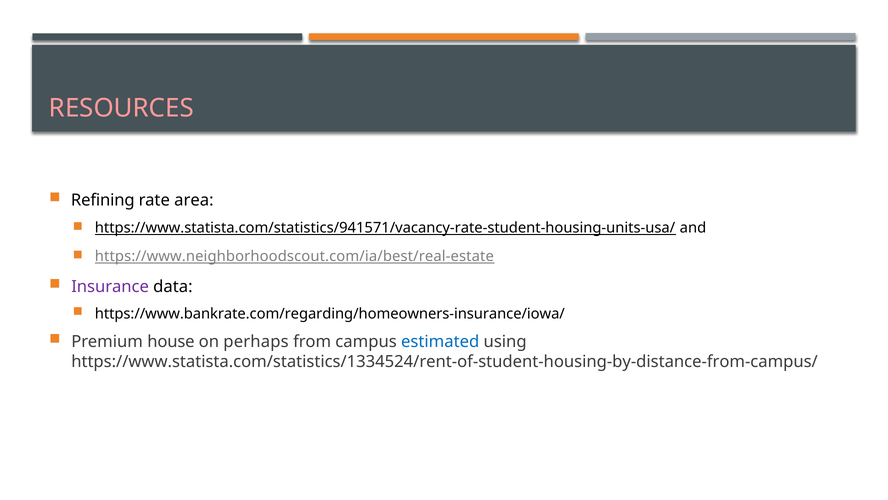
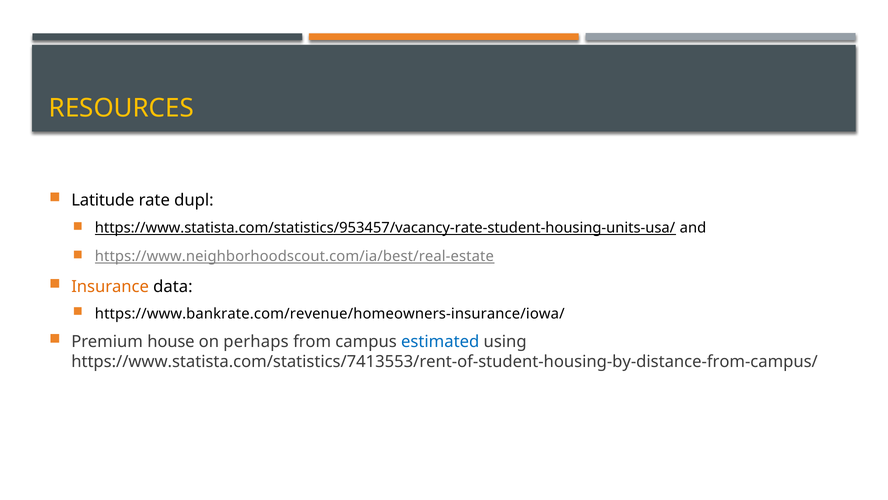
RESOURCES colour: pink -> yellow (121, 108)
Refining: Refining -> Latitude (103, 200)
area: area -> dupl (194, 200)
https://www.statista.com/statistics/941571/vacancy-rate-student-housing-units-usa/: https://www.statista.com/statistics/941571/vacancy-rate-student-housing-units-usa/ -> https://www.statista.com/statistics/953457/vacancy-rate-student-housing-units-usa/ (385, 227)
Insurance colour: purple -> orange (110, 286)
https://www.bankrate.com/regarding/homeowners-insurance/iowa/: https://www.bankrate.com/regarding/homeowners-insurance/iowa/ -> https://www.bankrate.com/revenue/homeowners-insurance/iowa/ (330, 314)
https://www.statista.com/statistics/1334524/rent-of-student-housing-by-distance-from-campus/: https://www.statista.com/statistics/1334524/rent-of-student-housing-by-distance-from-campus/ -> https://www.statista.com/statistics/7413553/rent-of-student-housing-by-distance-from-campus/ (445, 361)
